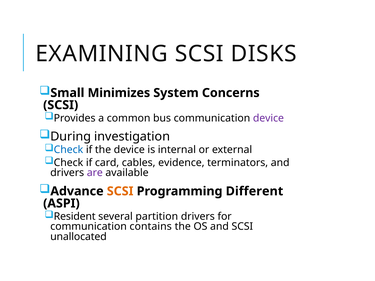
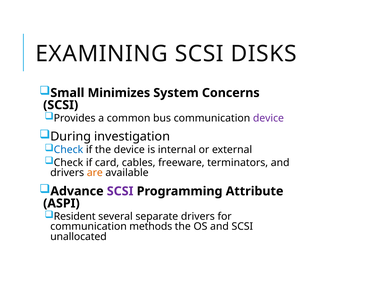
evidence: evidence -> freeware (181, 163)
are colour: purple -> orange (95, 173)
SCSI colour: orange -> purple (120, 191)
Different: Different -> Attribute (255, 191)
partition: partition -> separate (157, 217)
contains: contains -> methods (151, 227)
